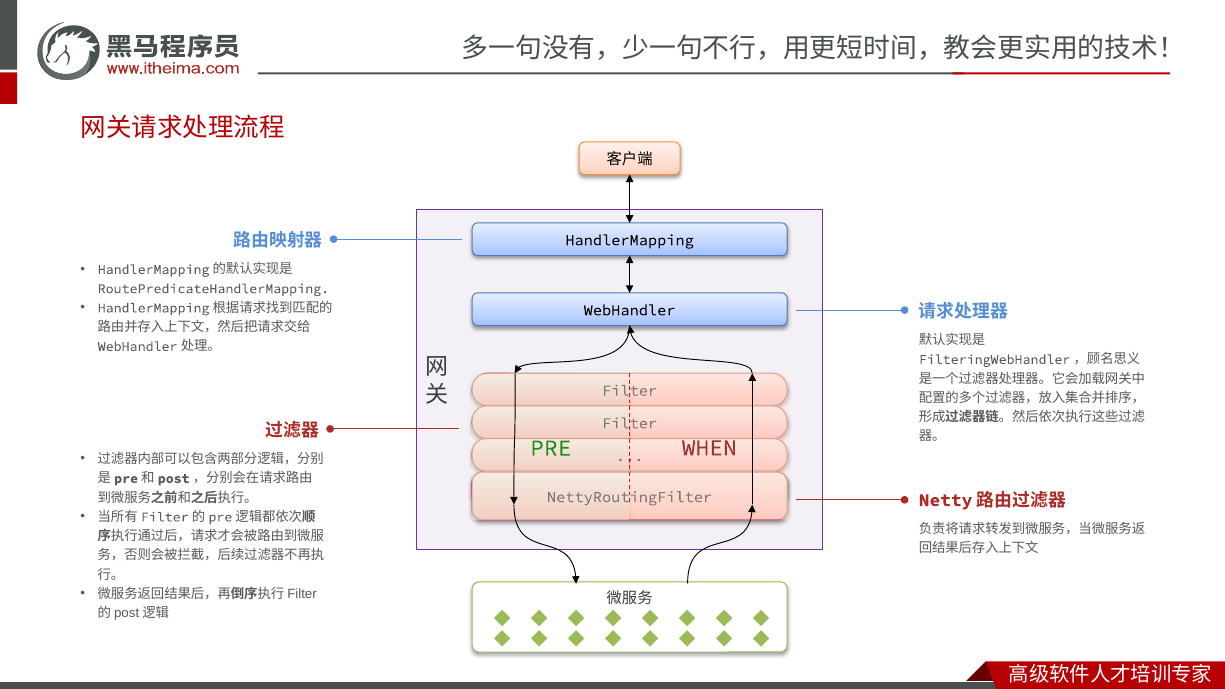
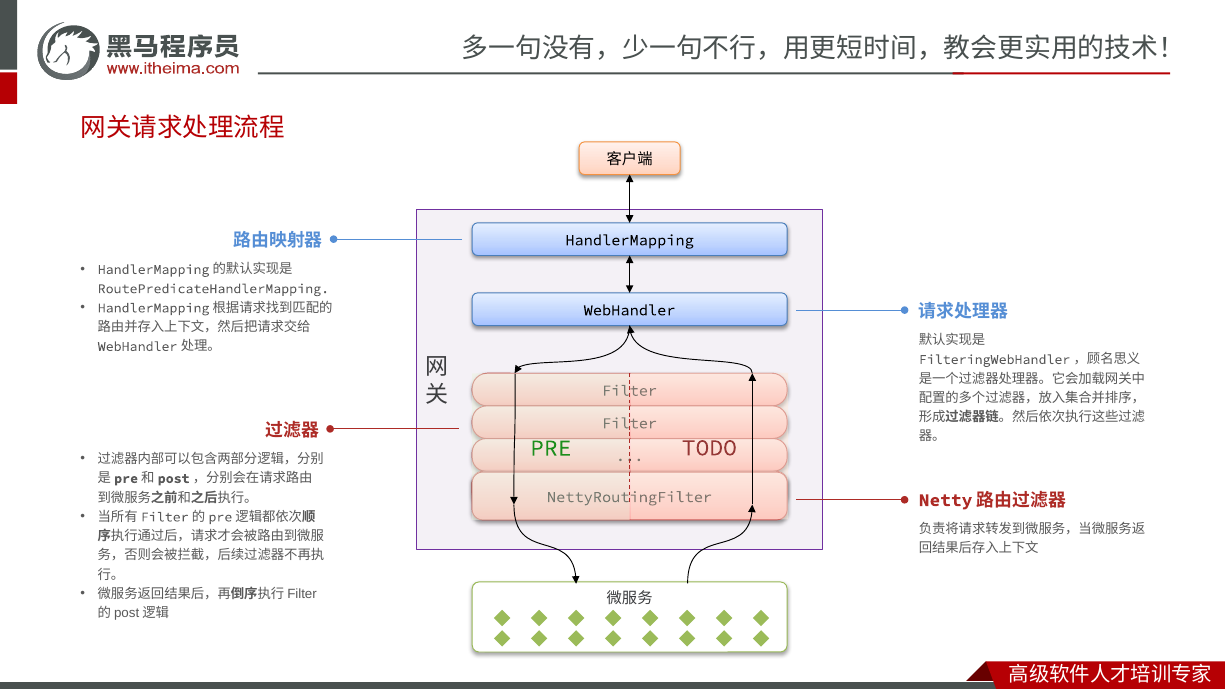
WHEN: WHEN -> TODO (709, 448)
